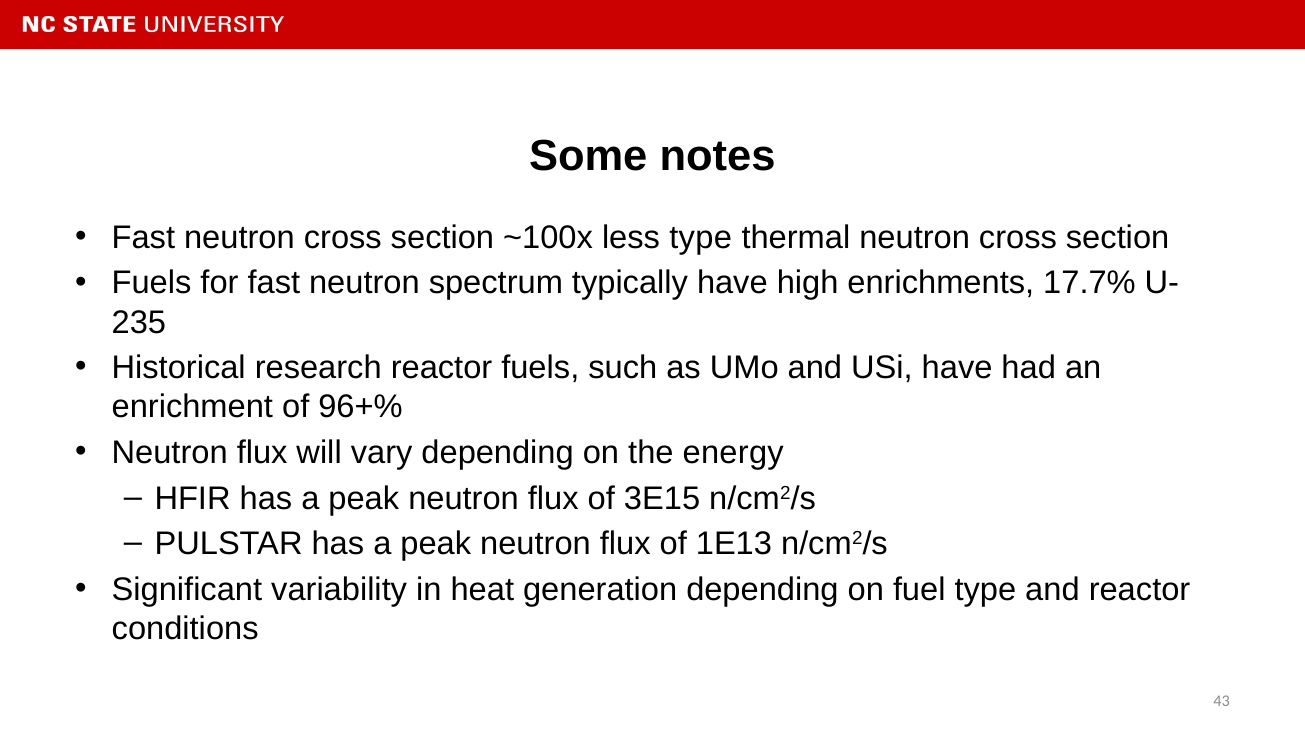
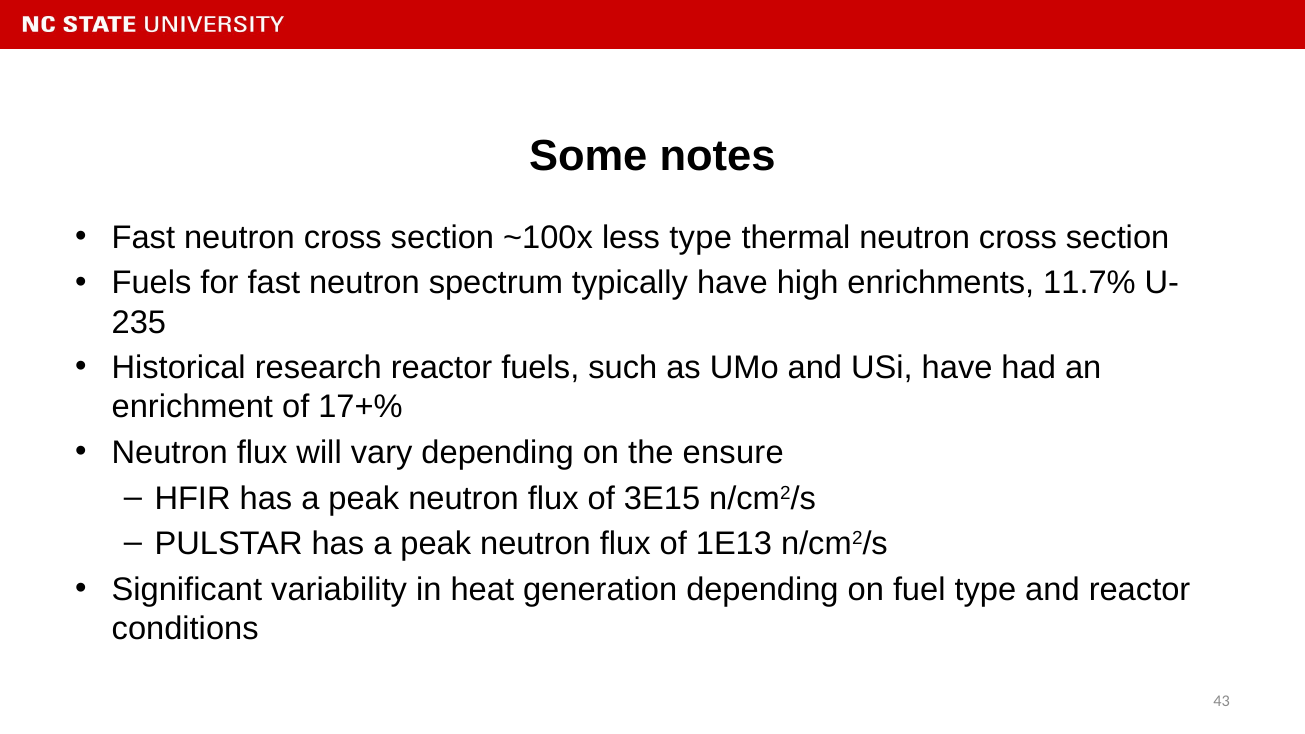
17.7%: 17.7% -> 11.7% (1089, 283)
96+%: 96+% -> 17+% (360, 407)
energy: energy -> ensure (733, 453)
